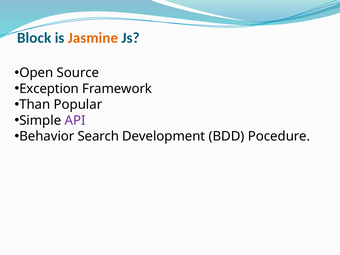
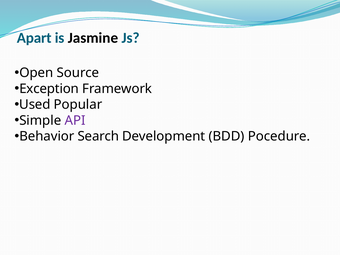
Block: Block -> Apart (34, 38)
Jasmine colour: orange -> black (93, 38)
Than: Than -> Used (35, 105)
